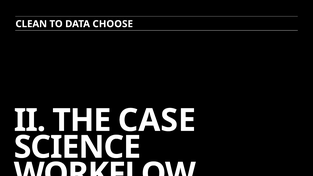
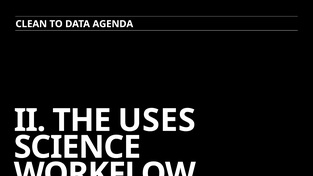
CHOOSE: CHOOSE -> AGENDA (113, 24)
CASE: CASE -> USES (157, 120)
